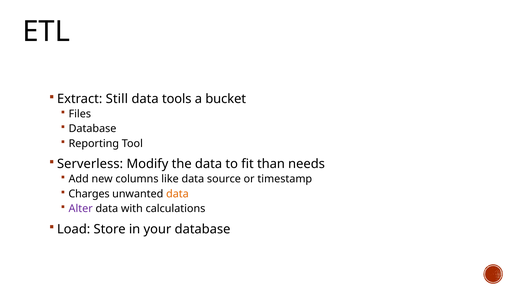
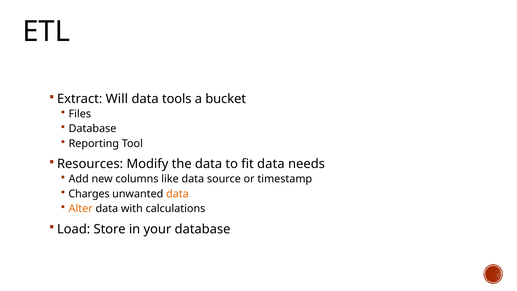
Still: Still -> Will (117, 99)
Serverless: Serverless -> Resources (90, 164)
fit than: than -> data (271, 164)
Alter colour: purple -> orange (81, 209)
